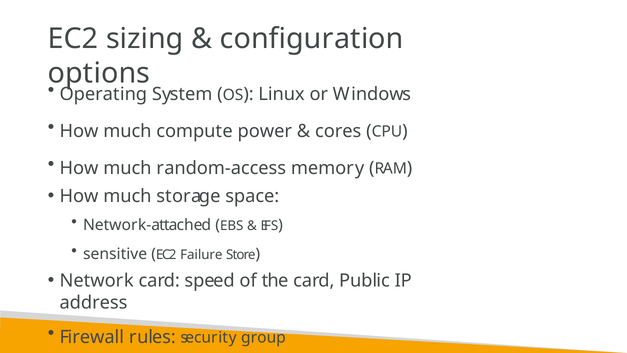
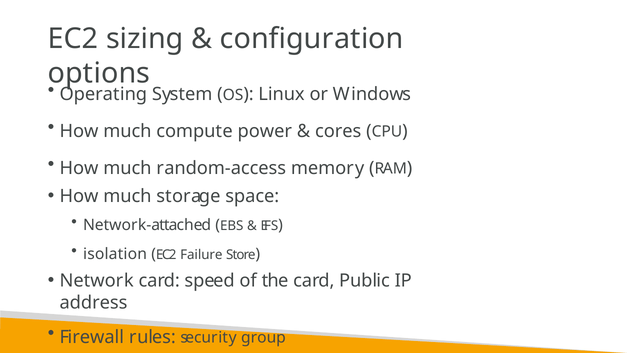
sensitive: sensitive -> isolation (115, 254)
